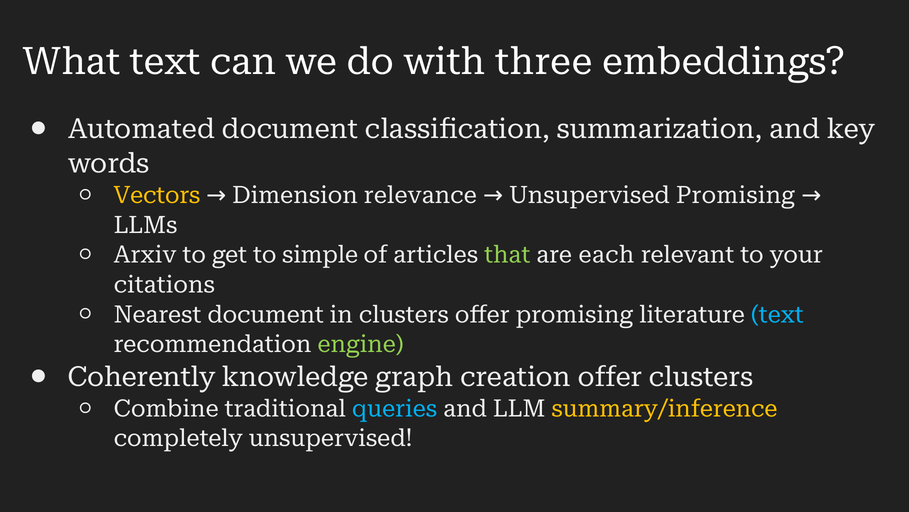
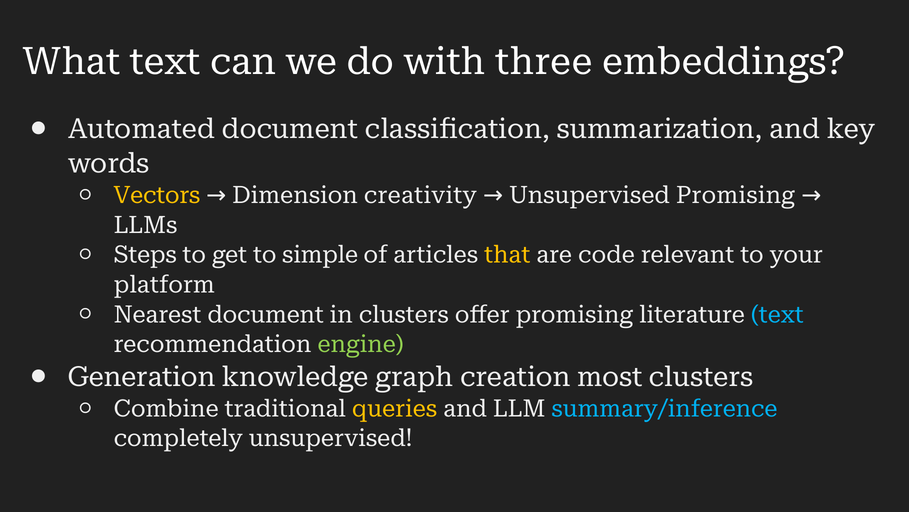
relevance: relevance -> creativity (420, 195)
Arxiv: Arxiv -> Steps (145, 255)
that colour: light green -> yellow (507, 255)
each: each -> code (606, 255)
citations: citations -> platform (164, 284)
Coherently: Coherently -> Generation (142, 376)
creation offer: offer -> most (610, 376)
queries colour: light blue -> yellow (395, 408)
summary/inference colour: yellow -> light blue (664, 408)
